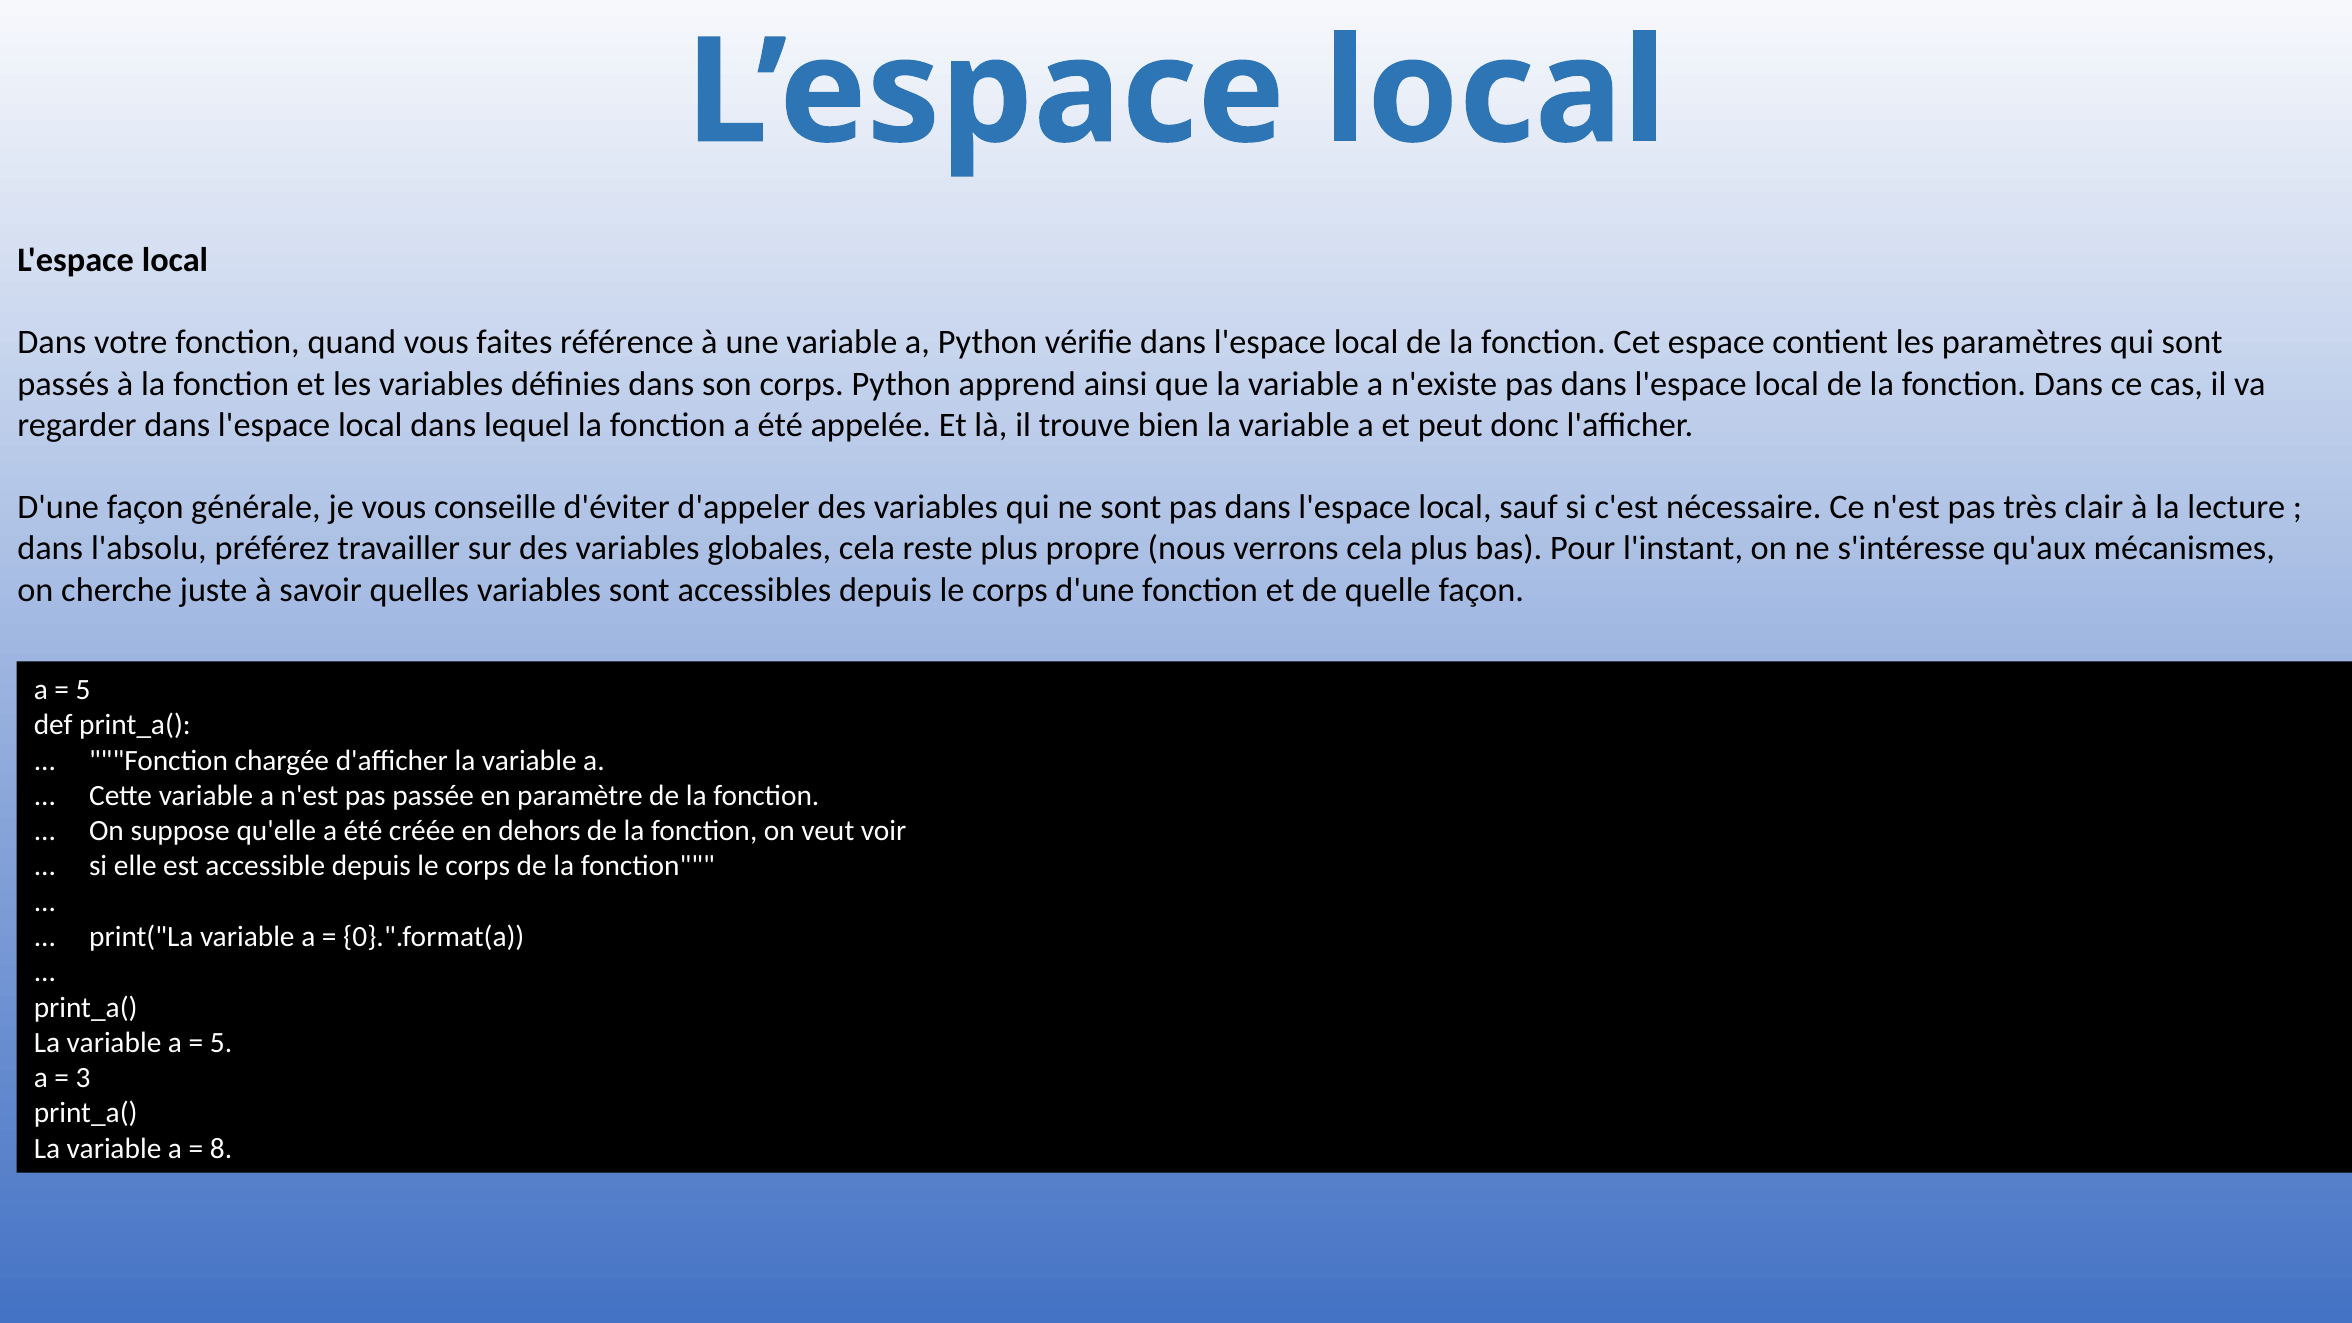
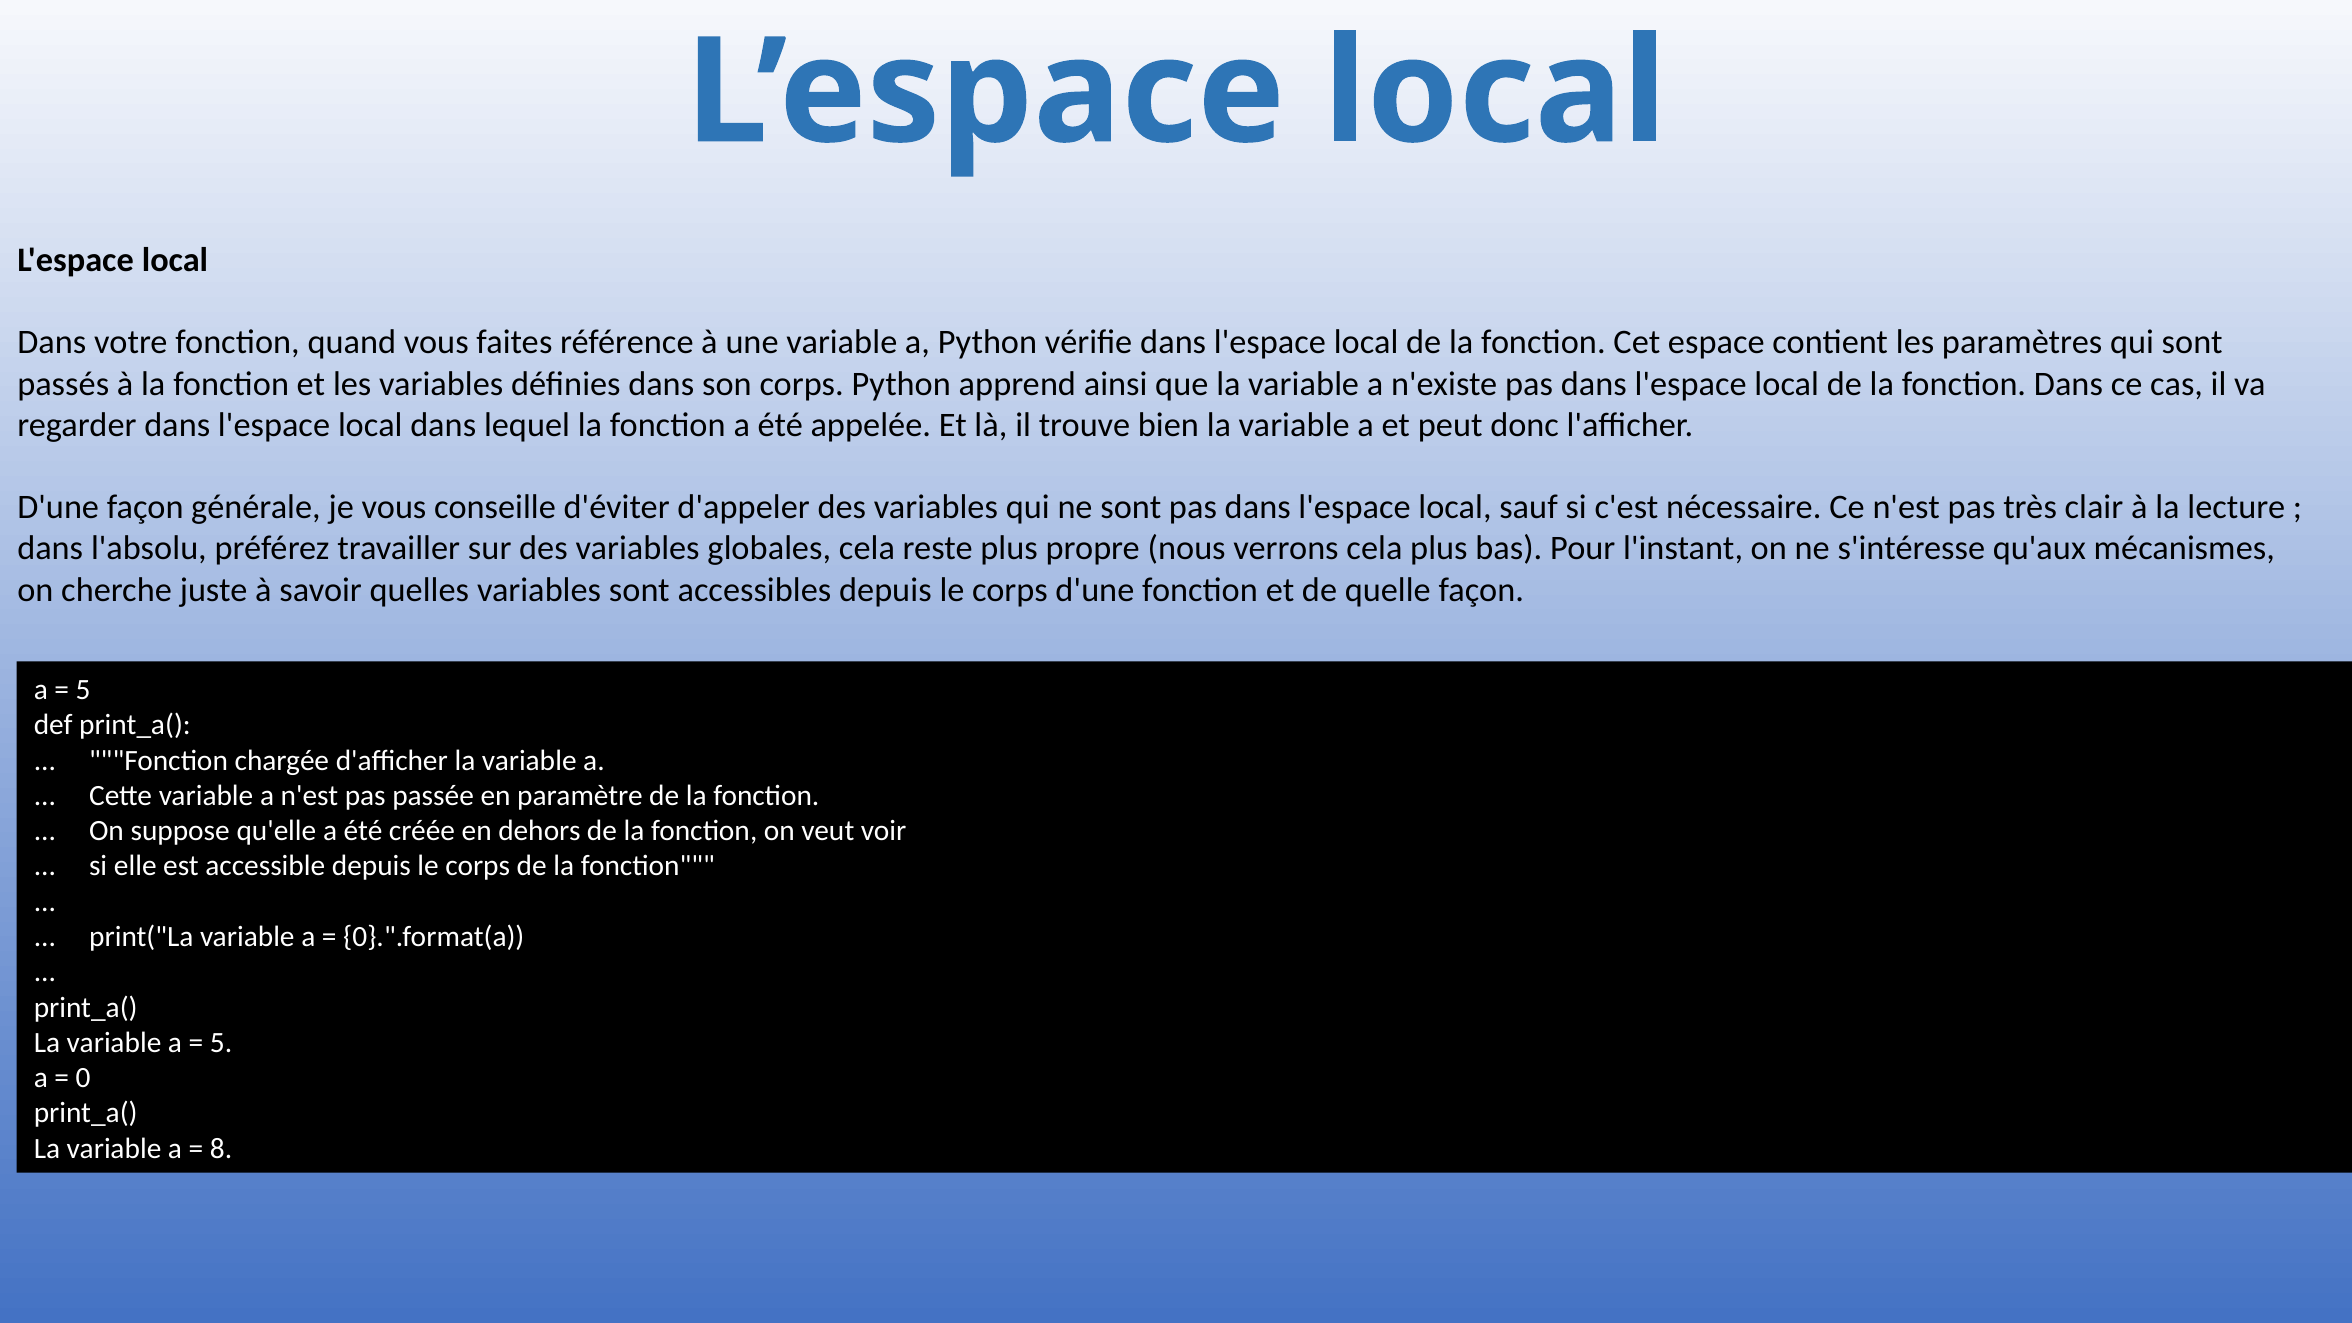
3: 3 -> 0 (83, 1078)
